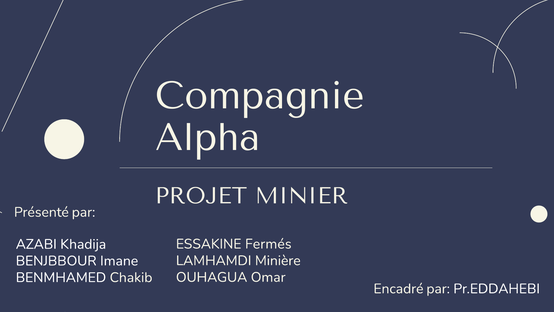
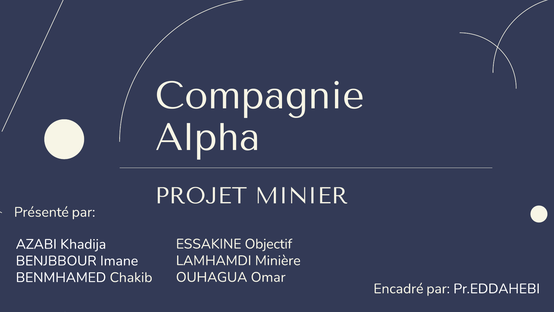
Fermés: Fermés -> Objectif (268, 244)
